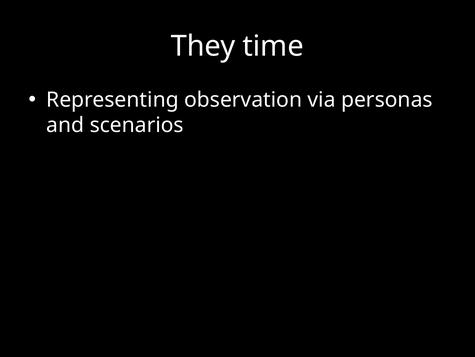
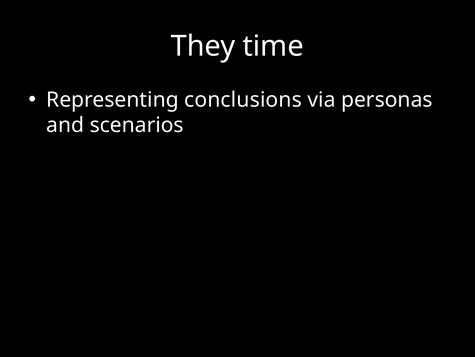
observation: observation -> conclusions (243, 100)
